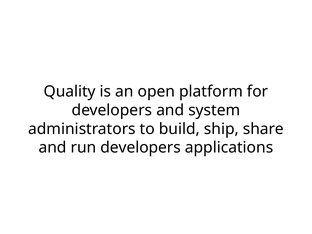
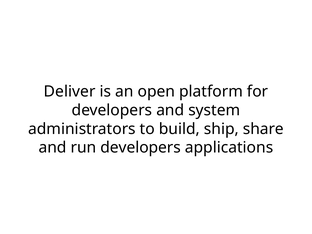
Quality: Quality -> Deliver (70, 91)
